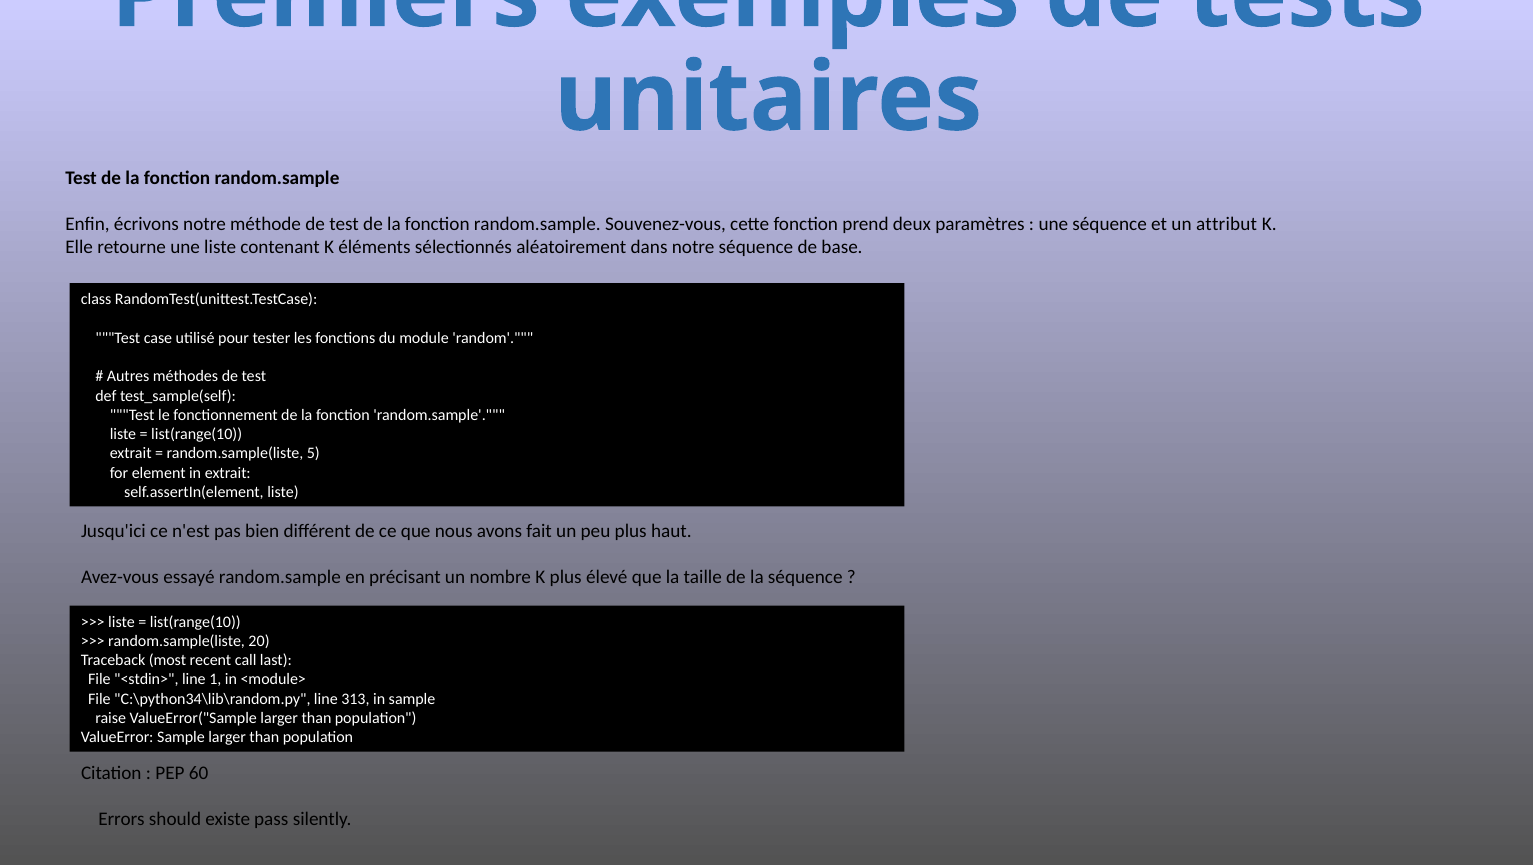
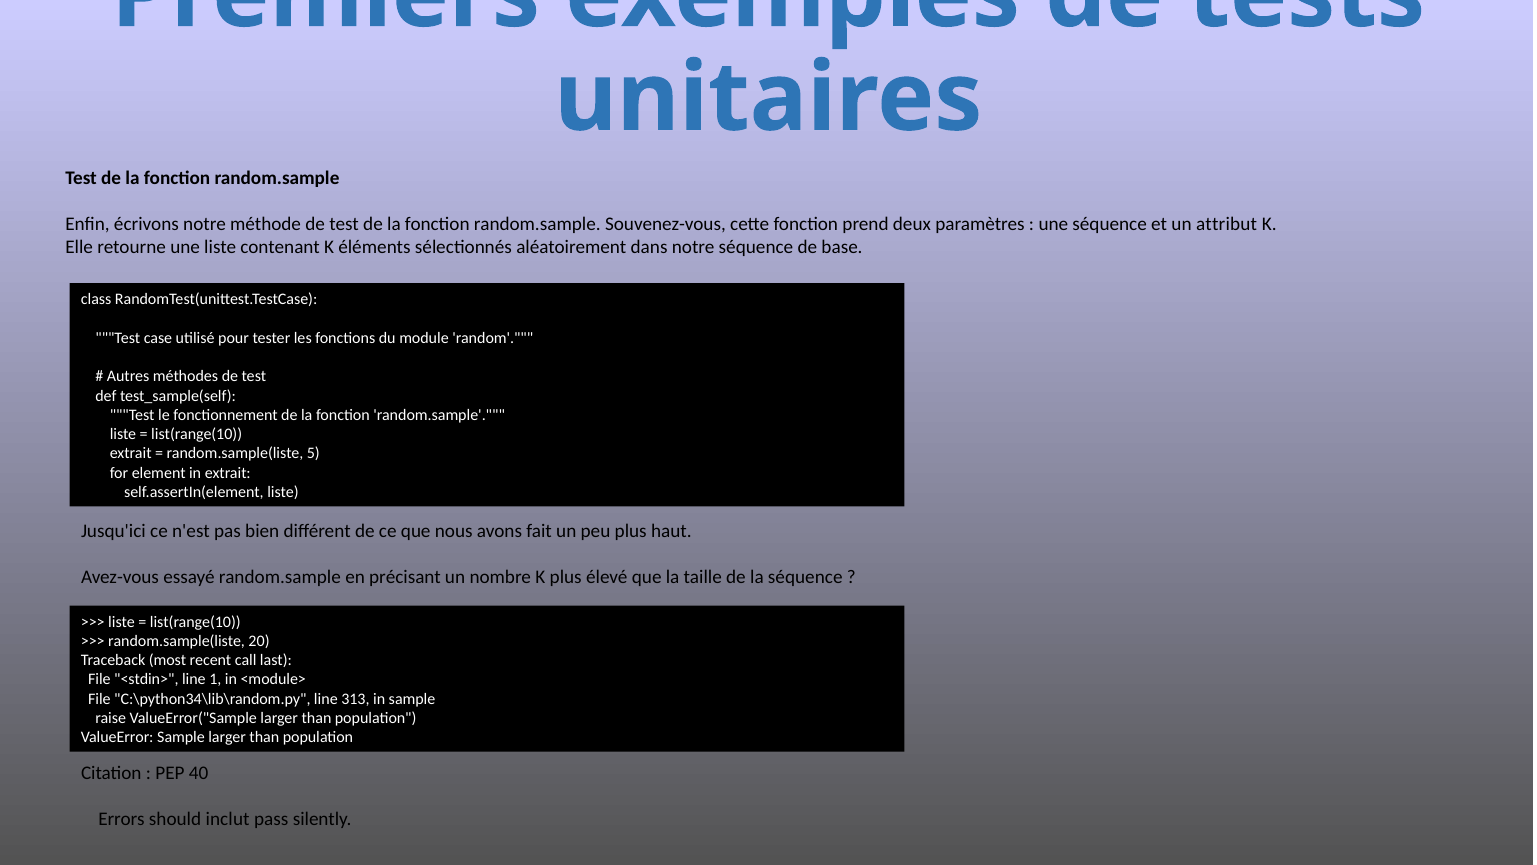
60: 60 -> 40 (199, 773)
existe: existe -> inclut (228, 819)
